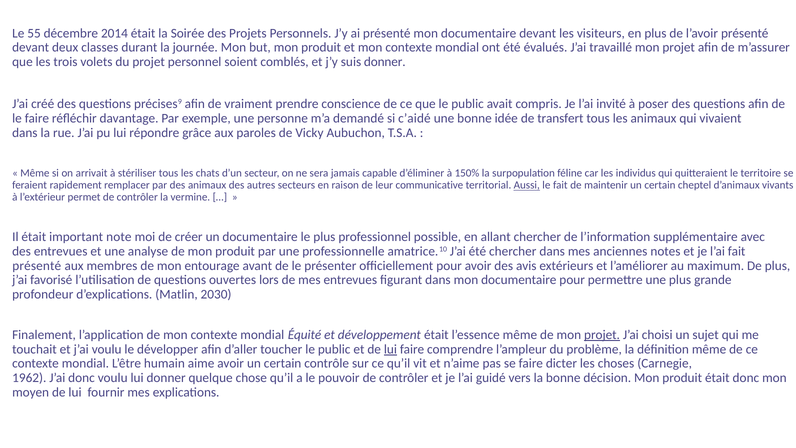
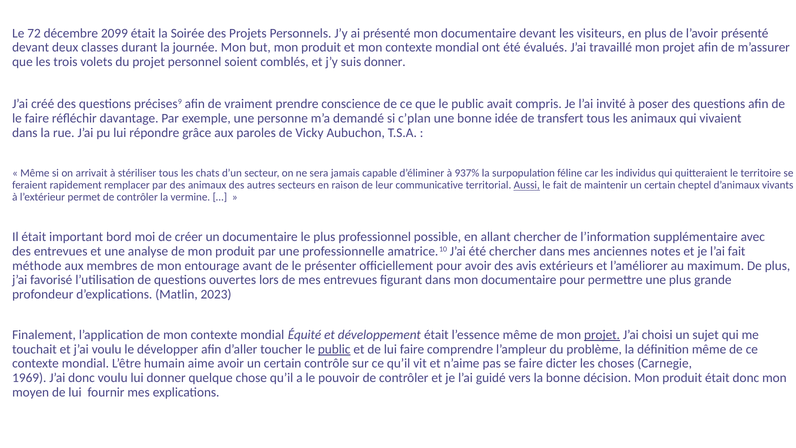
55: 55 -> 72 (34, 33)
2014: 2014 -> 2099 (114, 33)
c’aidé: c’aidé -> c’plan (414, 118)
150%: 150% -> 937% (467, 173)
note: note -> bord (119, 237)
présenté: présenté -> méthode (37, 266)
2030: 2030 -> 2023 (216, 294)
public underline: none -> present (334, 349)
lui underline: present -> none (390, 349)
1962: 1962 -> 1969 (29, 378)
